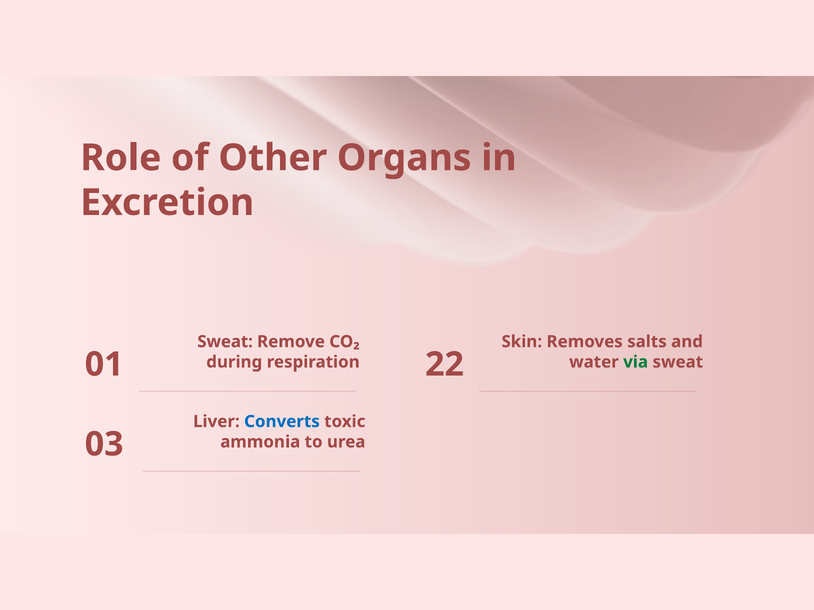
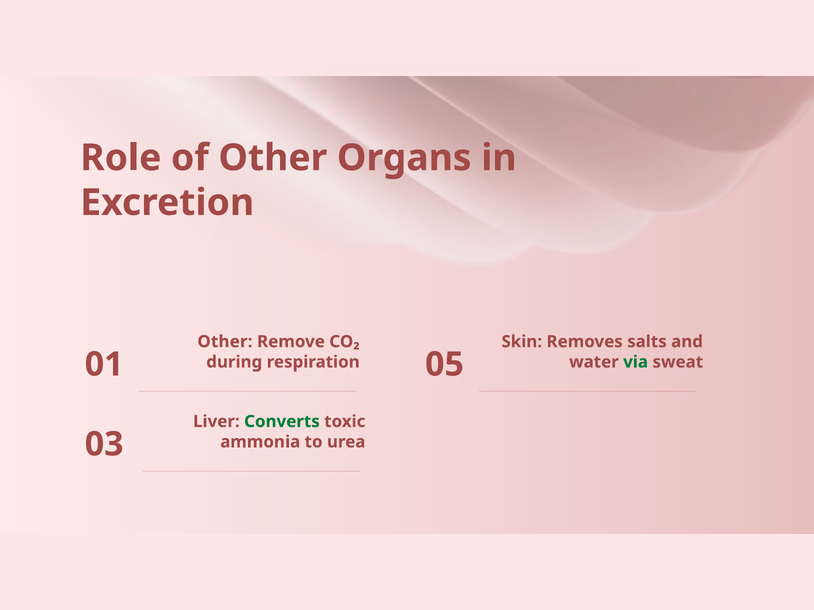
Sweat: Sweat -> Other (225, 342)
22: 22 -> 05 (445, 365)
Converts colour: blue -> green (282, 422)
